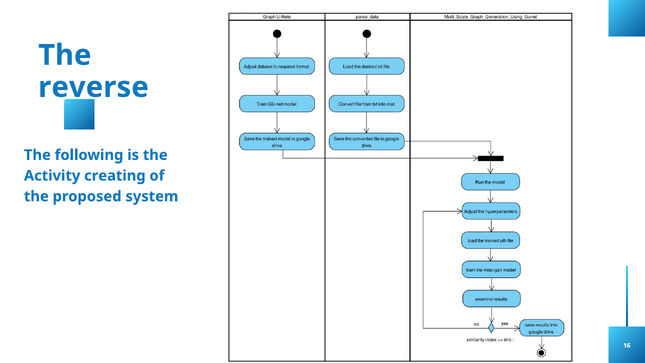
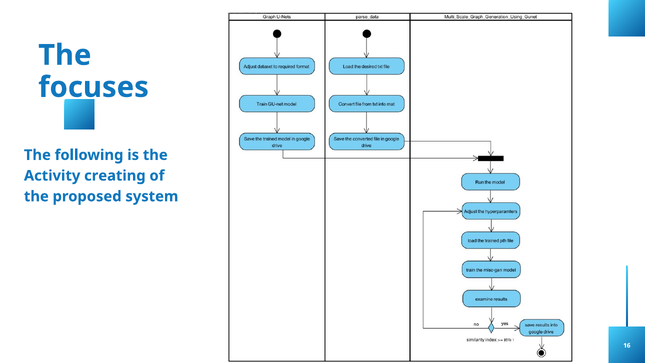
reverse: reverse -> focuses (94, 87)
